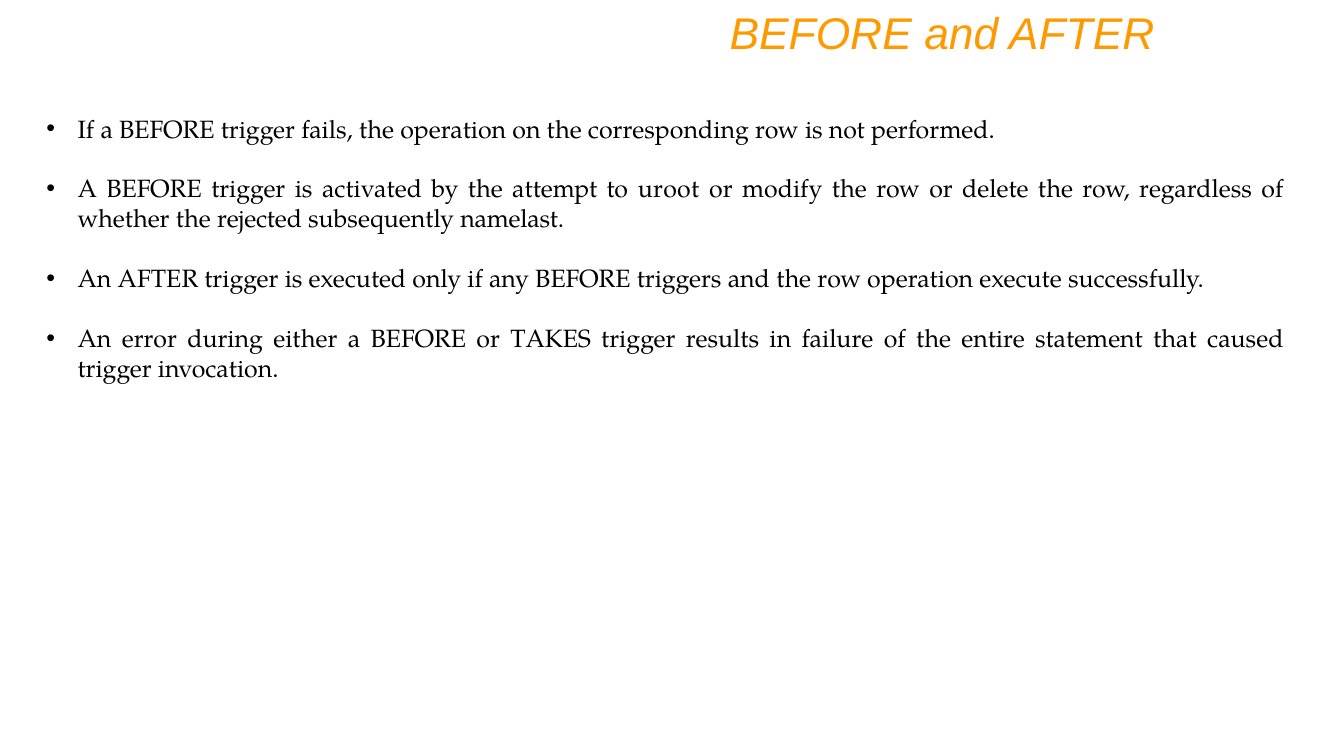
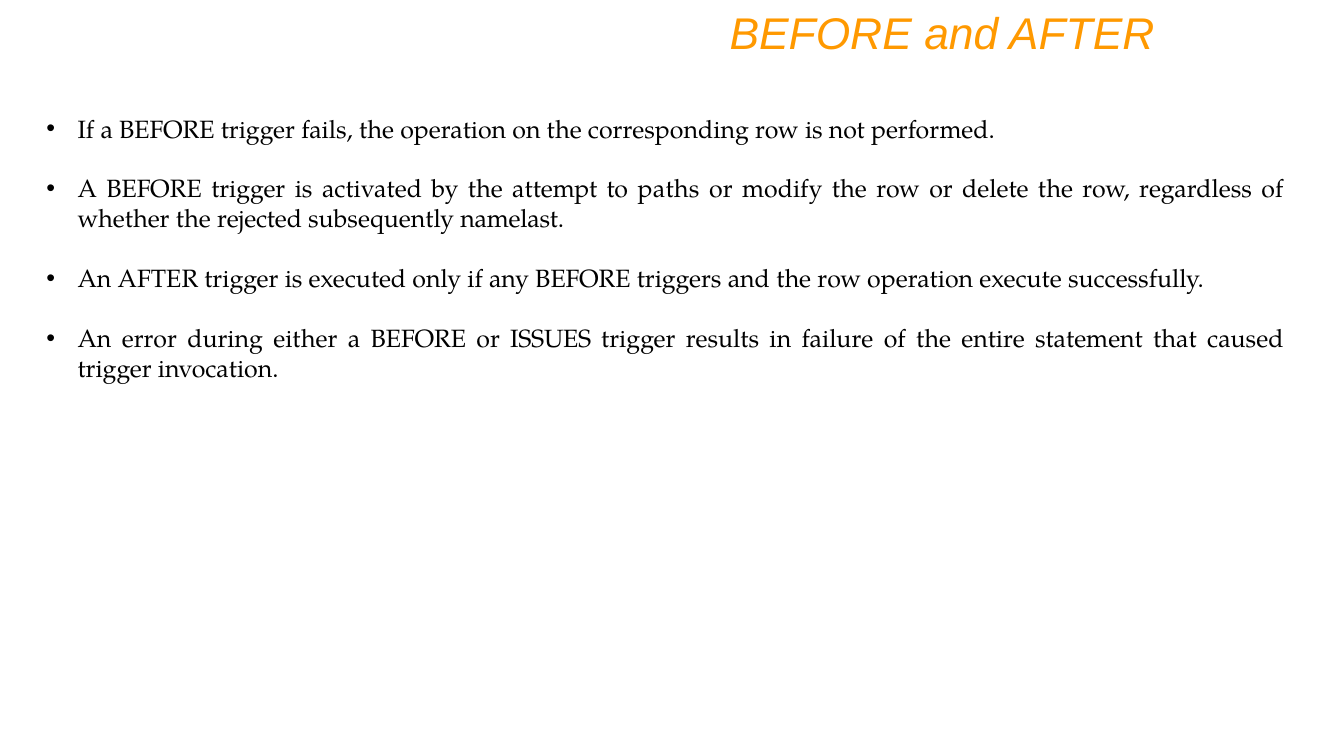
uroot: uroot -> paths (669, 190)
TAKES: TAKES -> ISSUES (551, 339)
